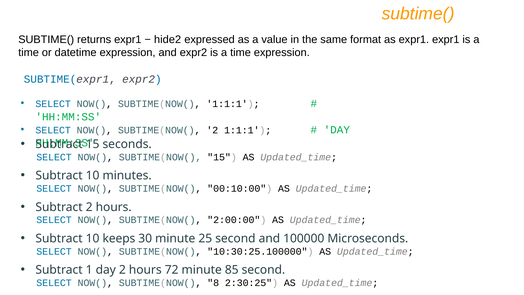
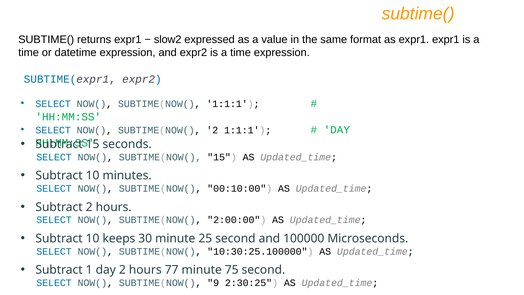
hide2: hide2 -> slow2 (168, 39)
72: 72 -> 77 (172, 270)
85: 85 -> 75 (232, 270)
8: 8 -> 9 (213, 283)
